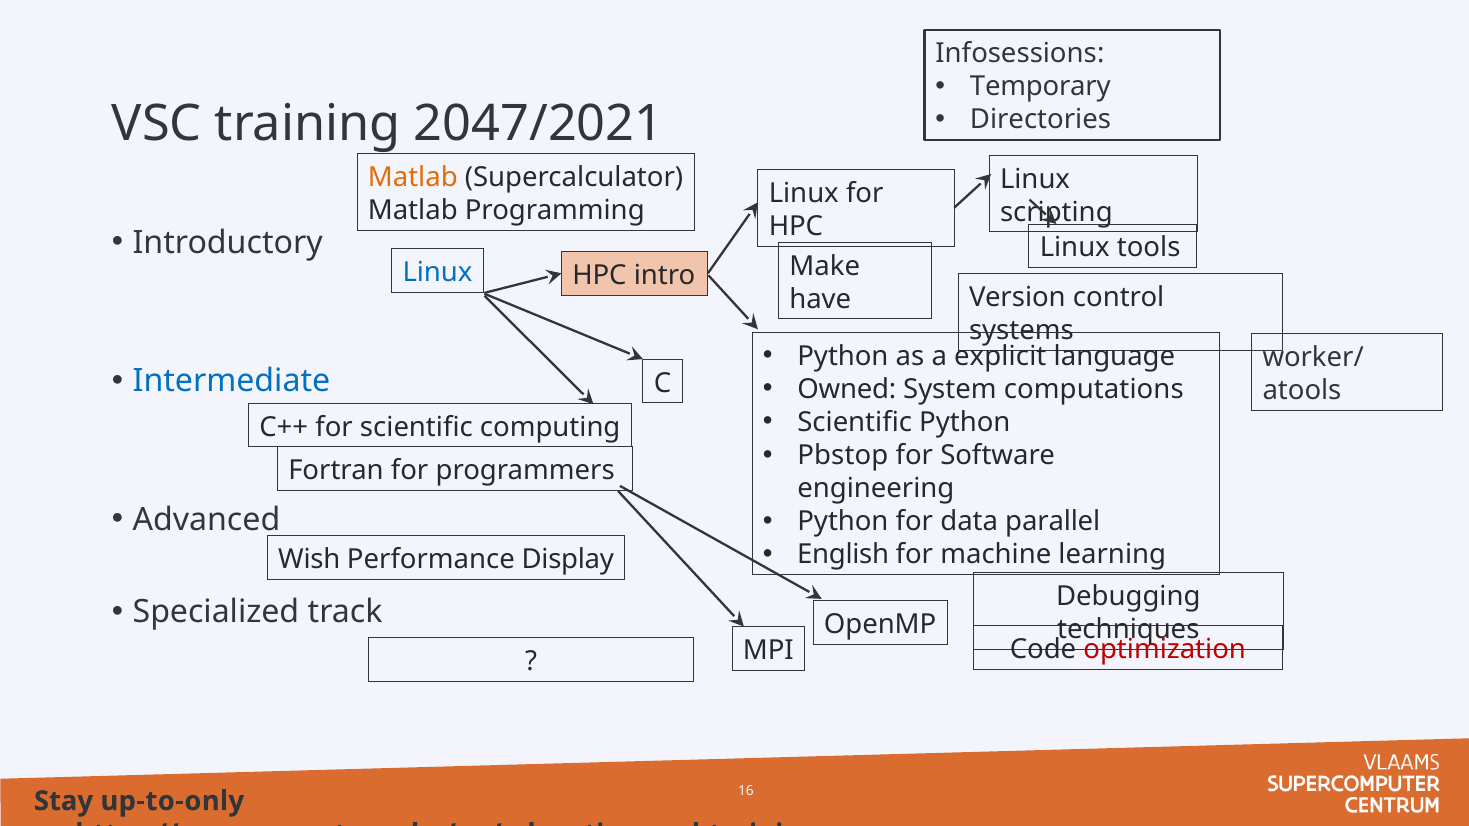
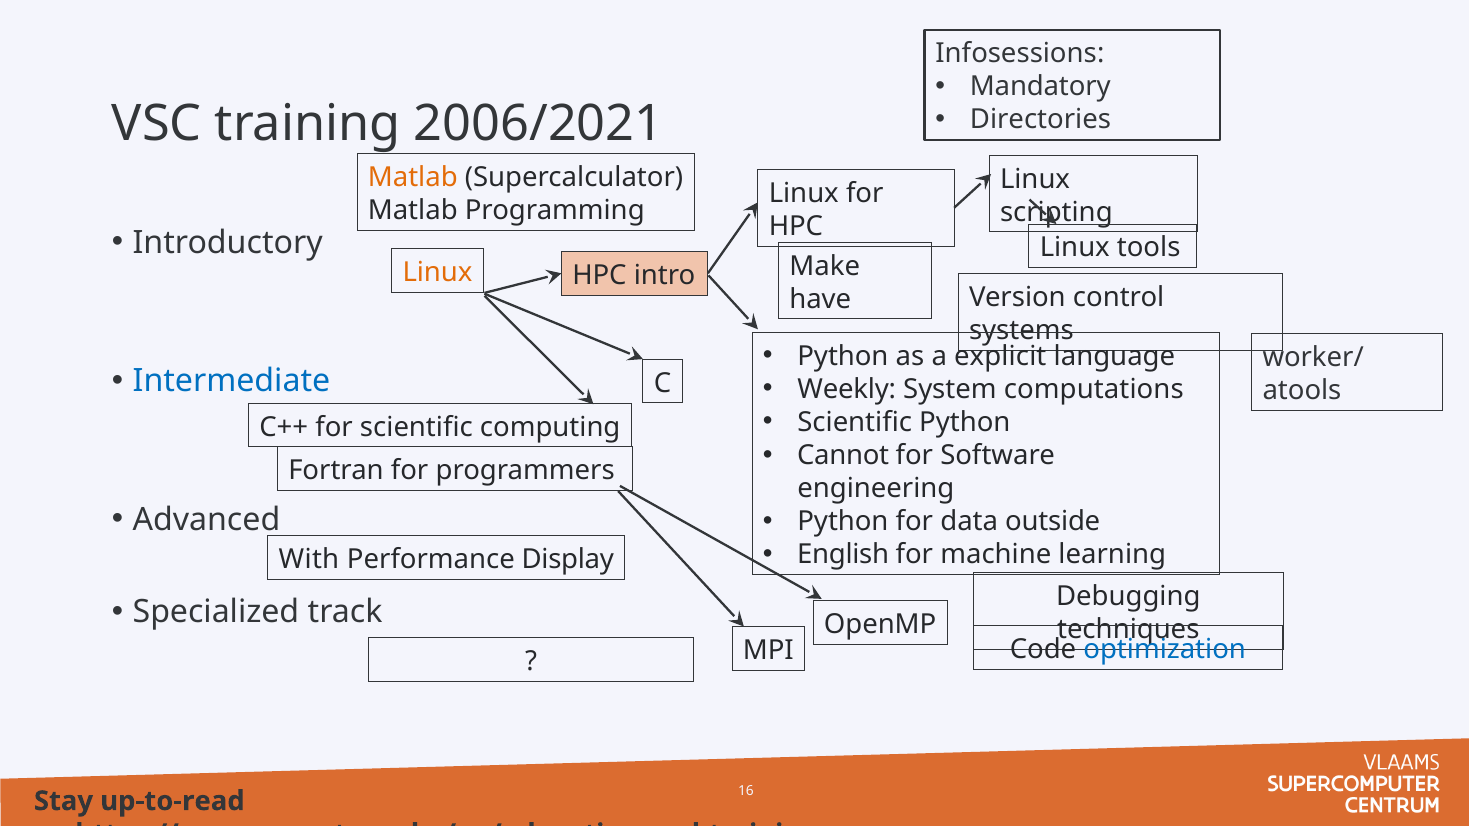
Temporary: Temporary -> Mandatory (1040, 87)
2047/2021: 2047/2021 -> 2006/2021 (539, 124)
Linux colour: blue -> orange (438, 272)
Owned: Owned -> Weekly (847, 389)
Pbstop: Pbstop -> Cannot (843, 456)
parallel: parallel -> outside (1053, 522)
Wish: Wish -> With (309, 559)
optimization colour: red -> blue (1165, 650)
up-to-only: up-to-only -> up-to-read (172, 801)
